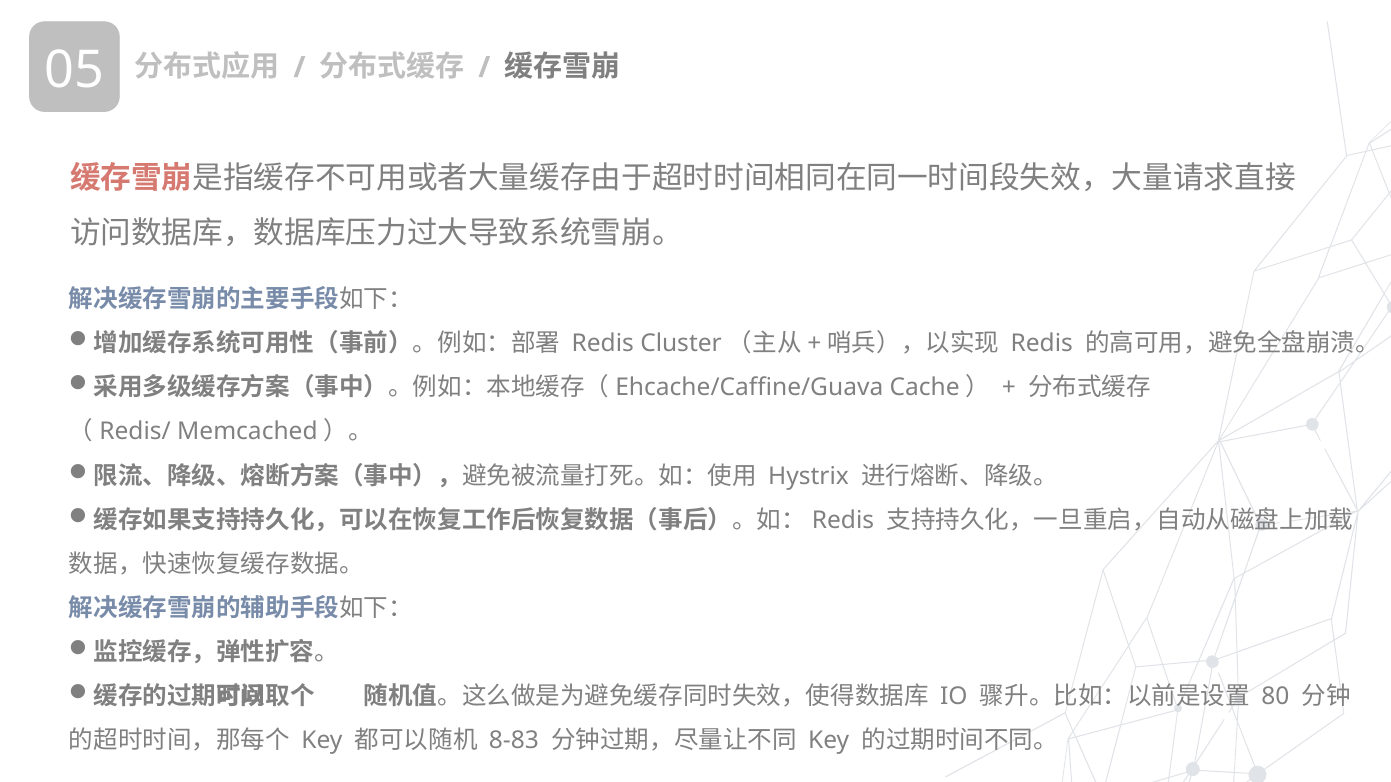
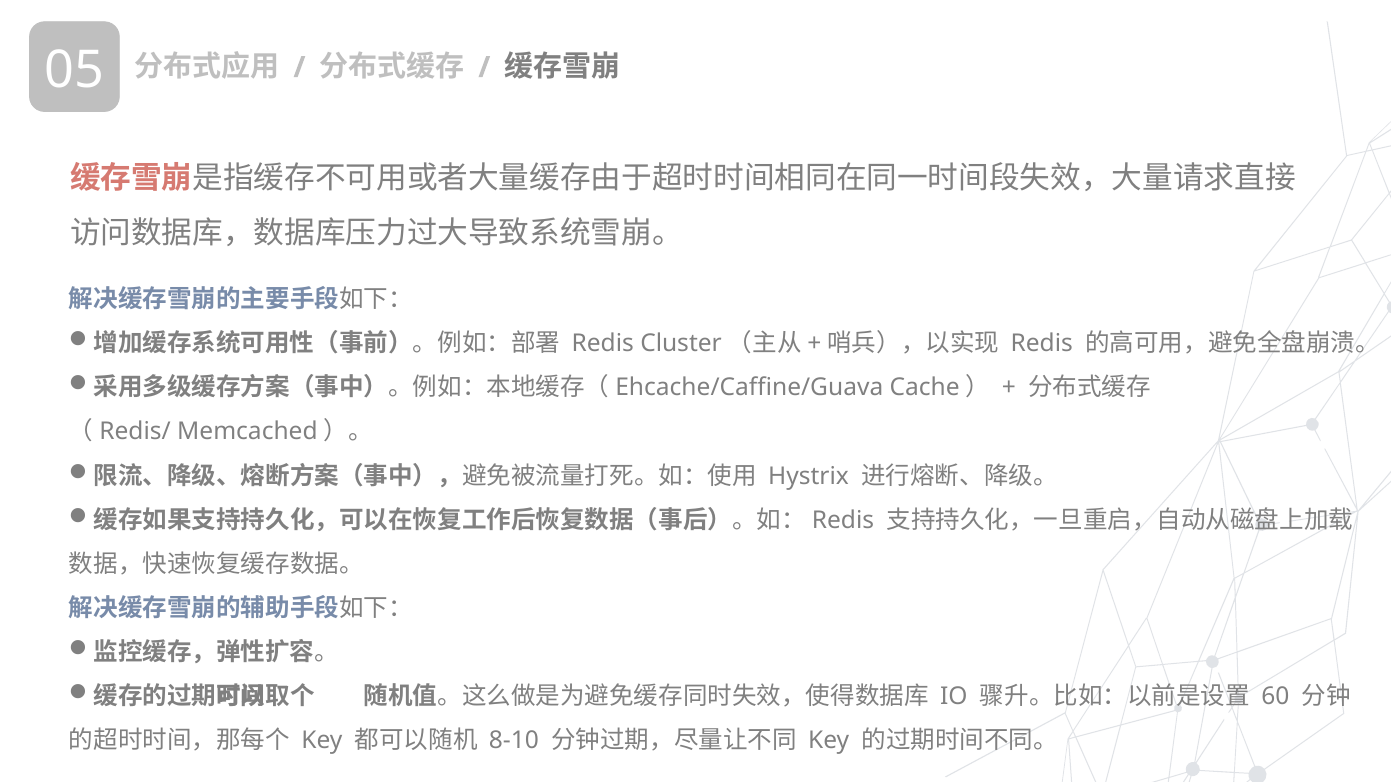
80: 80 -> 60 (1275, 697)
8-83: 8-83 -> 8-10 (514, 741)
